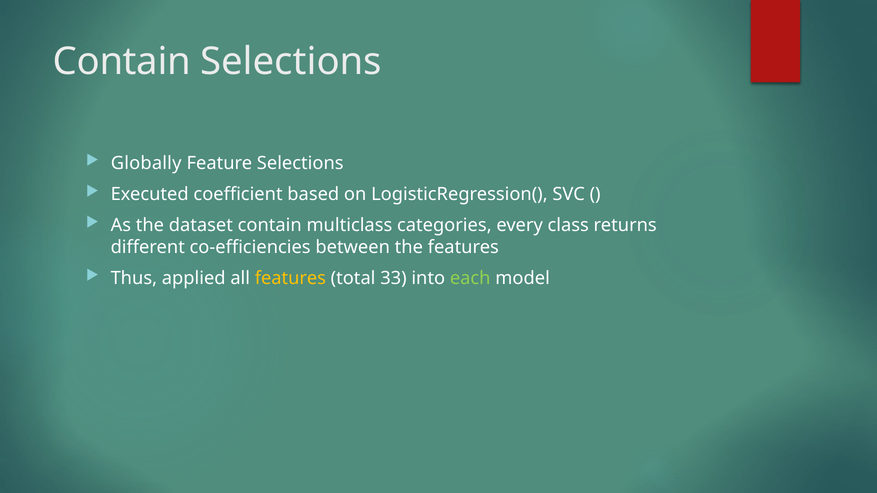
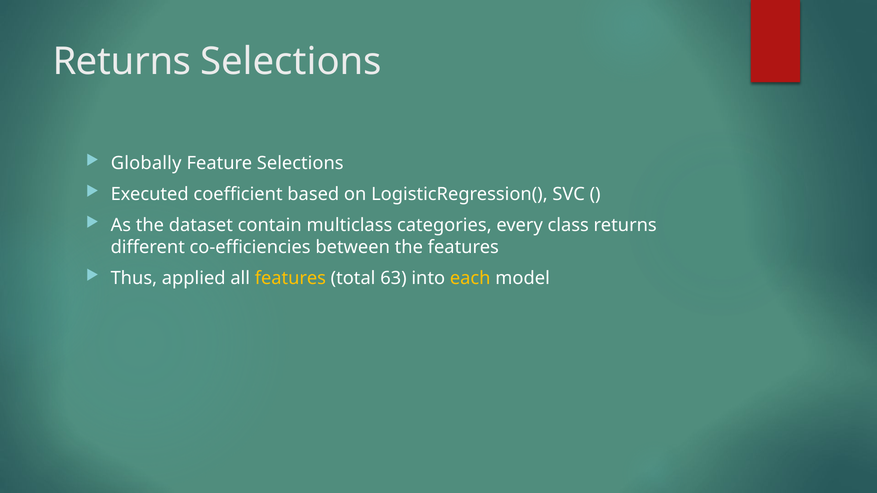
Contain: Contain -> Returns (122, 62)
33: 33 -> 63 (393, 278)
each colour: light green -> yellow (470, 278)
